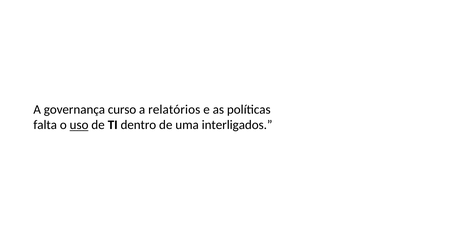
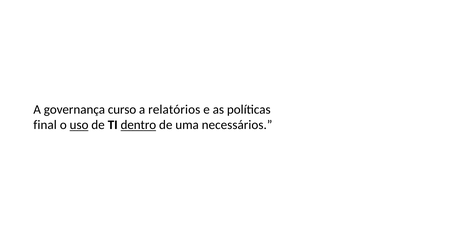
falta: falta -> final (45, 125)
dentro underline: none -> present (138, 125)
interligados: interligados -> necessários (237, 125)
